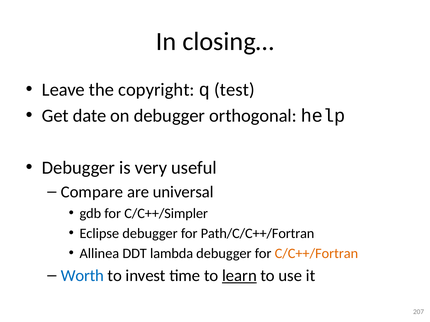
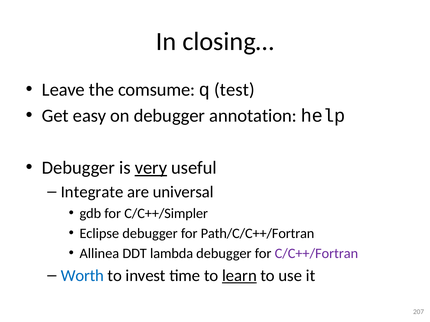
copyright: copyright -> comsume (157, 90)
date: date -> easy (90, 116)
orthogonal: orthogonal -> annotation (253, 116)
very underline: none -> present (151, 168)
Compare: Compare -> Integrate (92, 192)
C/C++/Fortran colour: orange -> purple (316, 254)
